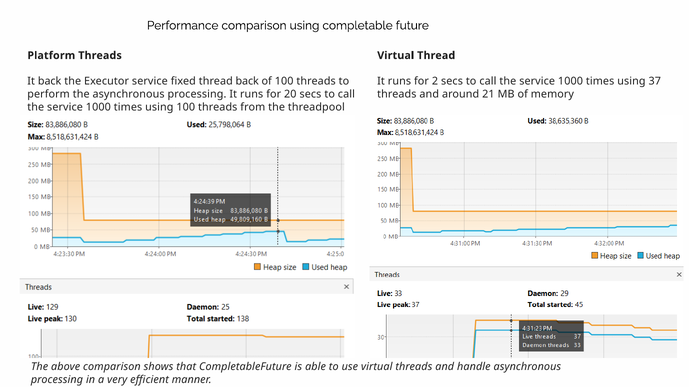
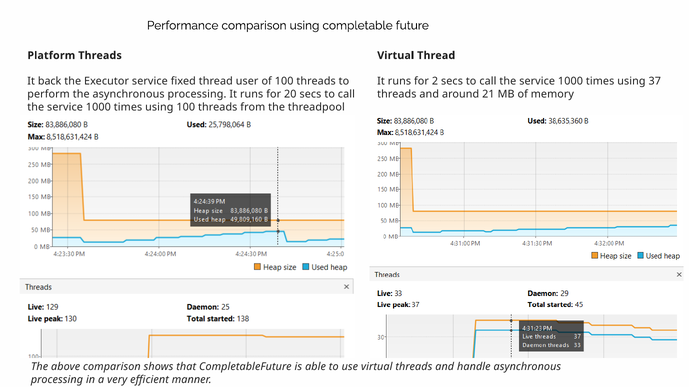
thread back: back -> user (247, 81)
